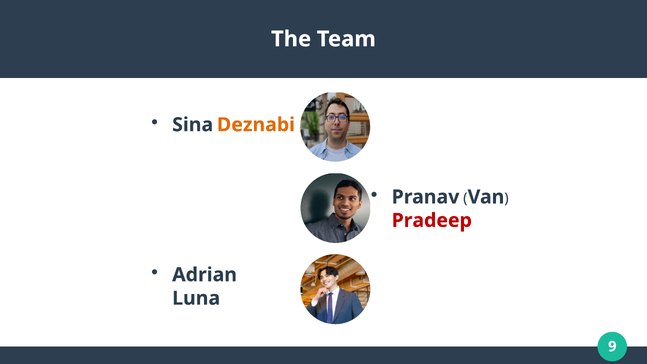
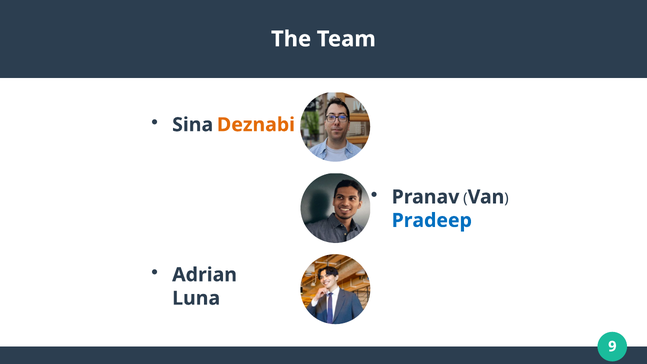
Pradeep colour: red -> blue (432, 220)
